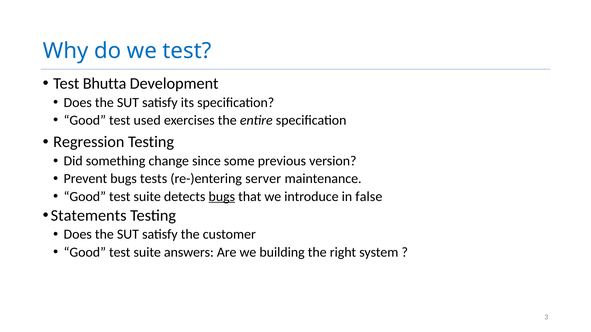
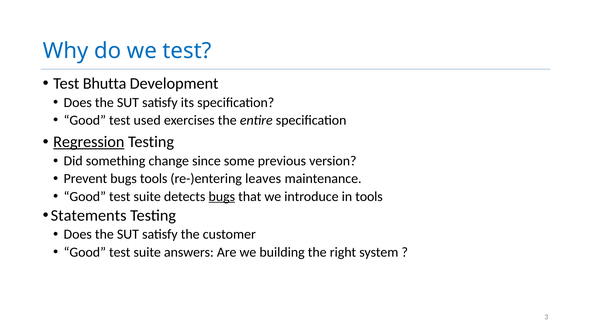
Regression underline: none -> present (89, 142)
bugs tests: tests -> tools (154, 179)
server: server -> leaves (263, 179)
in false: false -> tools (369, 197)
